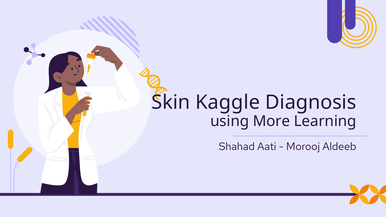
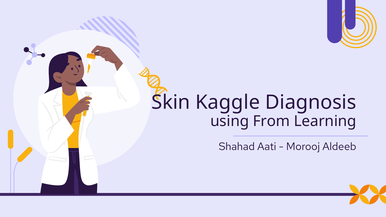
More: More -> From (271, 121)
